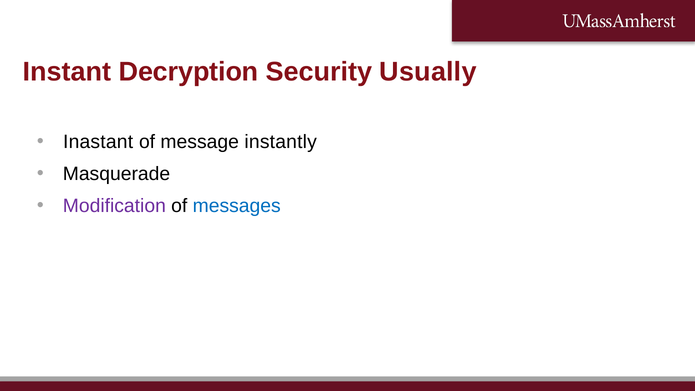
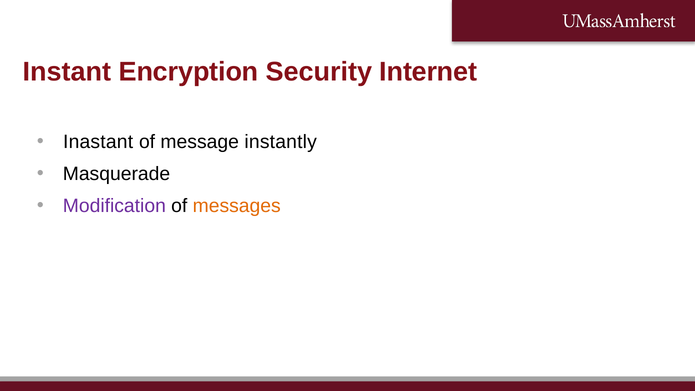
Decryption: Decryption -> Encryption (189, 72)
Usually: Usually -> Internet (428, 72)
messages colour: blue -> orange (237, 206)
